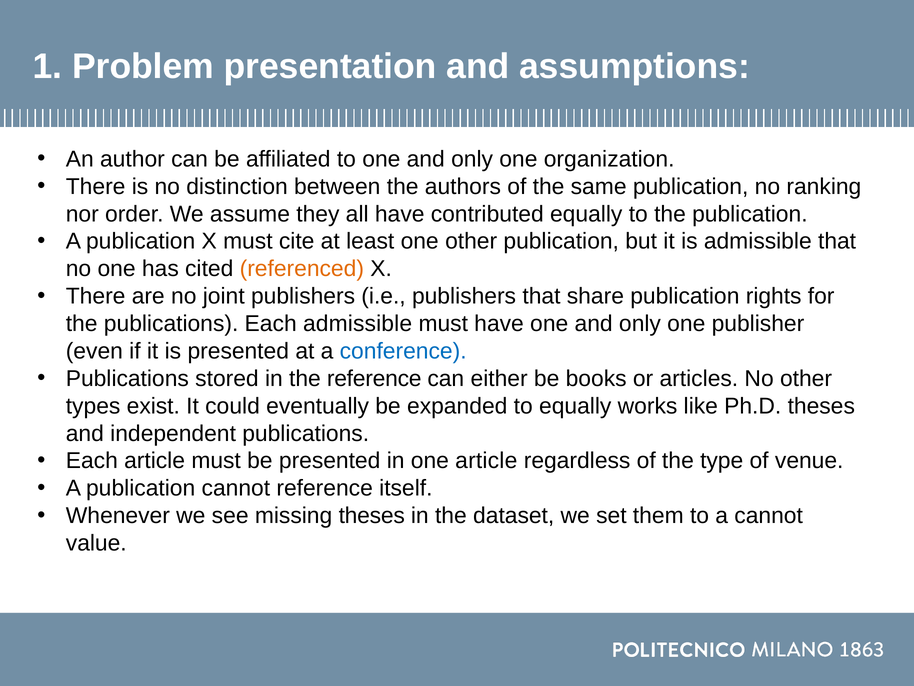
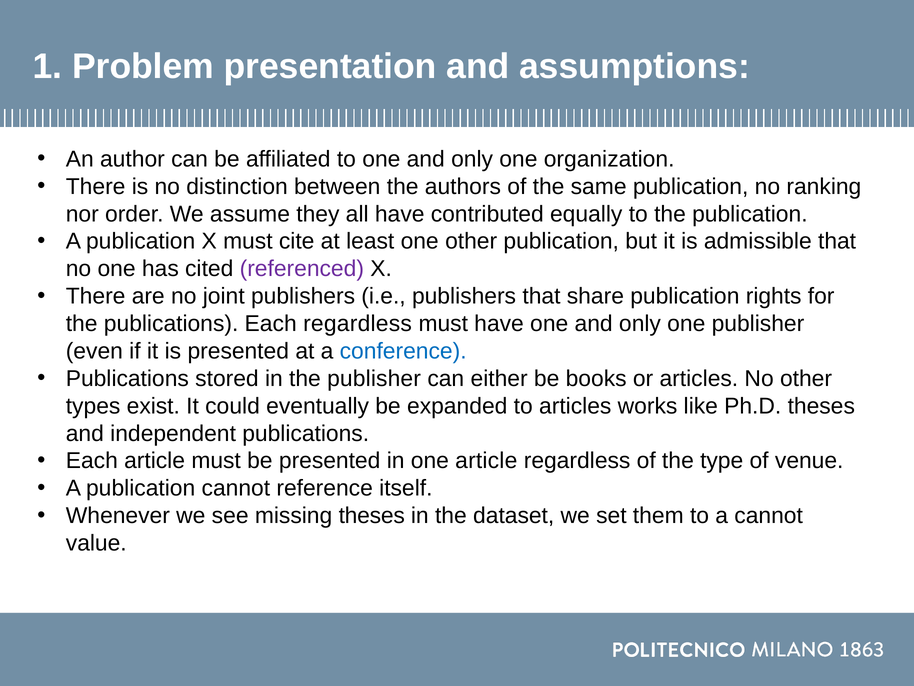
referenced colour: orange -> purple (302, 269)
Each admissible: admissible -> regardless (358, 323)
the reference: reference -> publisher (374, 378)
to equally: equally -> articles (575, 406)
